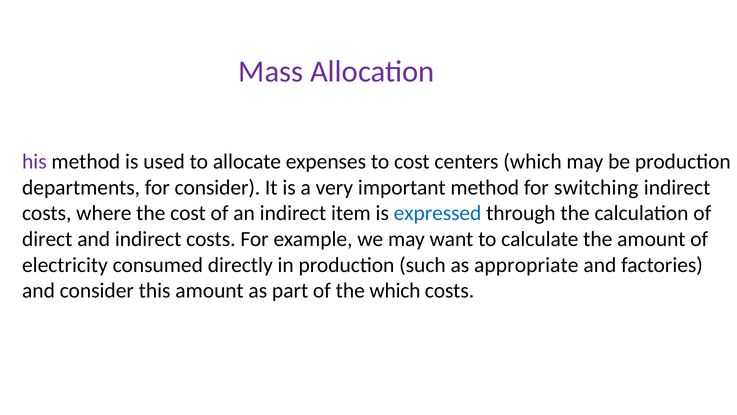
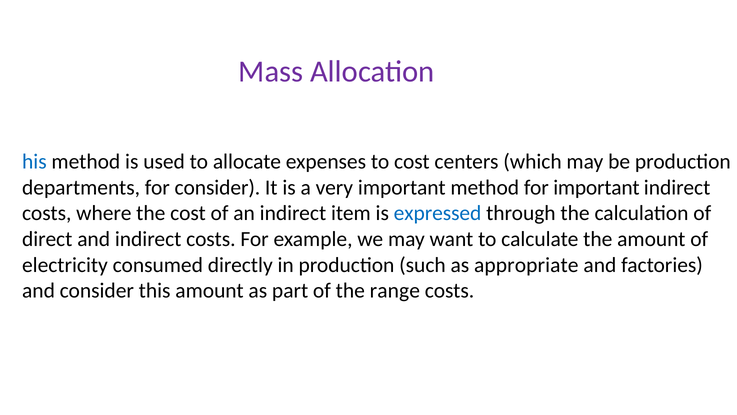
his colour: purple -> blue (34, 161)
for switching: switching -> important (596, 187)
the which: which -> range (395, 290)
